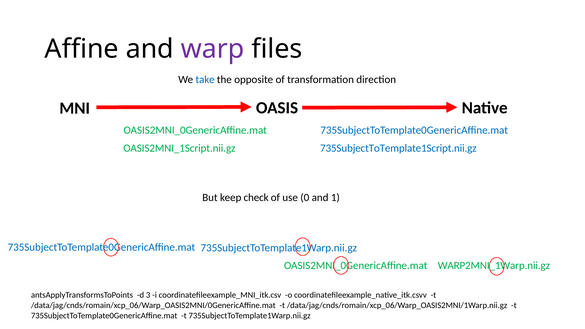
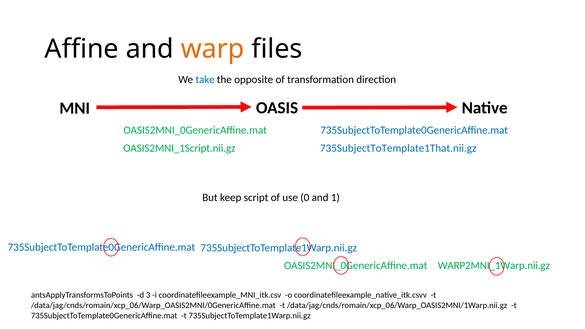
warp colour: purple -> orange (213, 49)
735SubjectToTemplate1Script.nii.gz: 735SubjectToTemplate1Script.nii.gz -> 735SubjectToTemplate1That.nii.gz (398, 148)
check: check -> script (256, 198)
